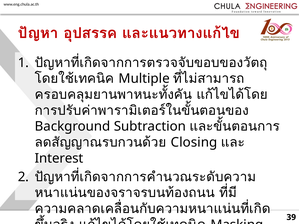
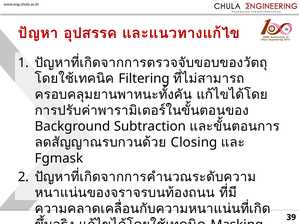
Multiple: Multiple -> Filtering (144, 79)
Interest: Interest -> Fgmask (59, 158)
